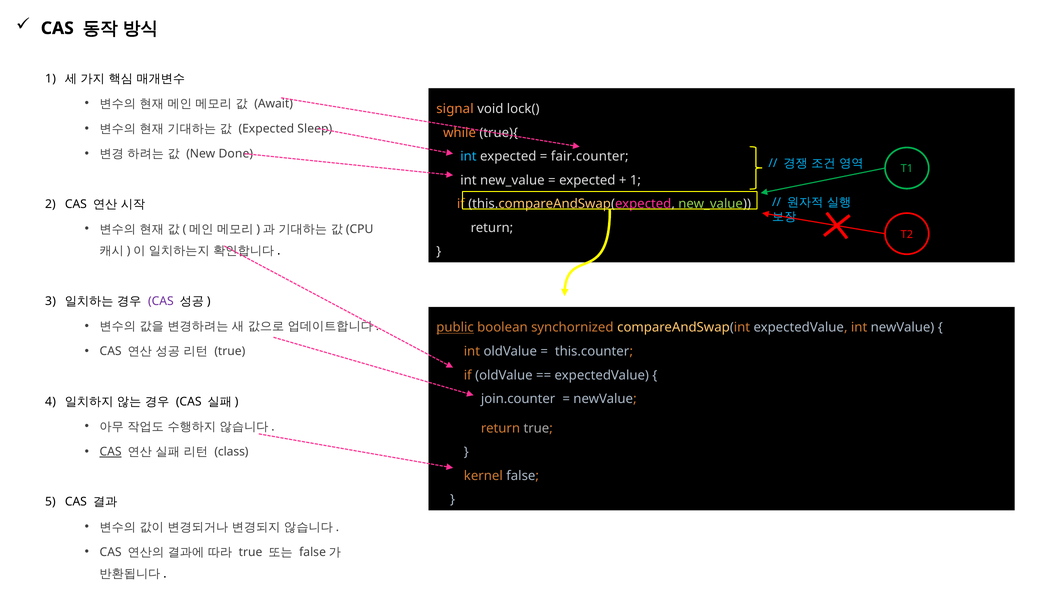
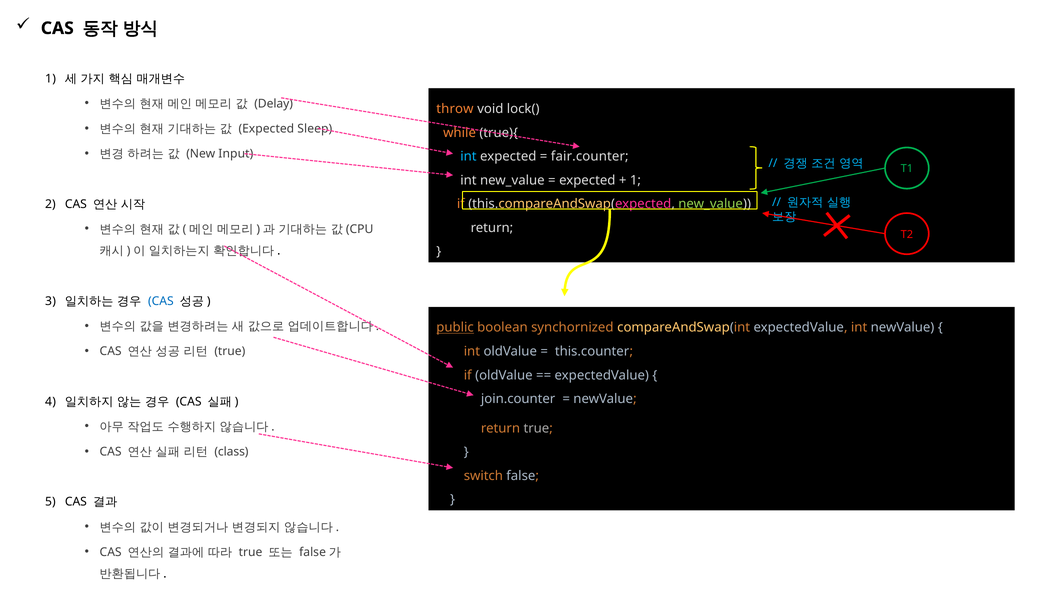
Await: Await -> Delay (274, 104)
signal: signal -> throw (455, 109)
Done: Done -> Input (236, 154)
CAS colour: purple -> blue (161, 301)
CAS underline: present -> none (111, 452)
kernel: kernel -> switch (483, 476)
